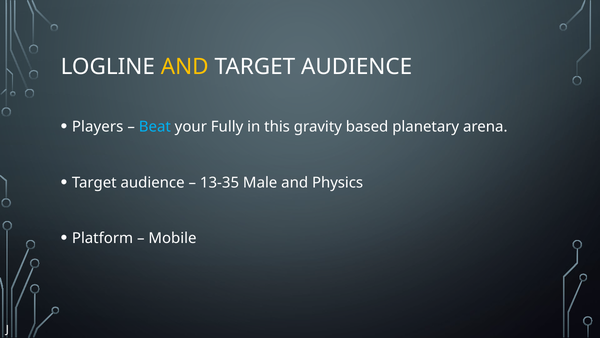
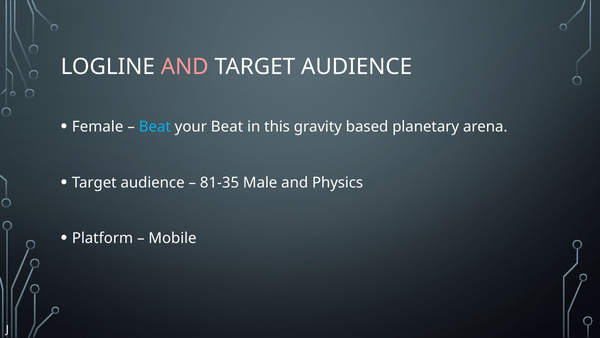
AND colour: yellow -> pink (185, 67)
Players: Players -> Female (98, 127)
your Fully: Fully -> Beat (227, 127)
13-35: 13-35 -> 81-35 (220, 182)
